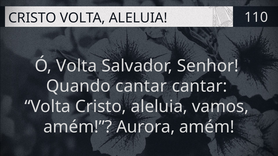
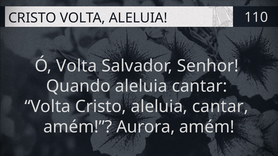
Quando cantar: cantar -> aleluia (141, 86)
Cristo aleluia vamos: vamos -> cantar (220, 107)
